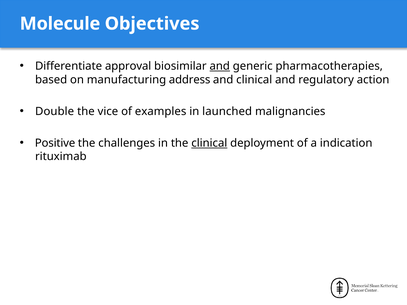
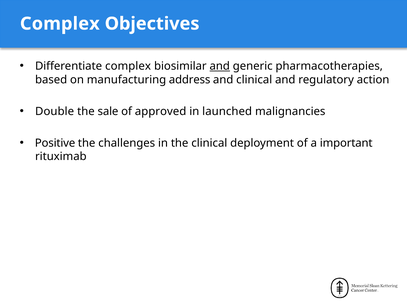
Molecule: Molecule -> Complex (60, 24)
Differentiate approval: approval -> complex (128, 66)
vice: vice -> sale (108, 111)
examples: examples -> approved (161, 111)
clinical underline: present -> none (209, 143)
indication: indication -> important (346, 143)
